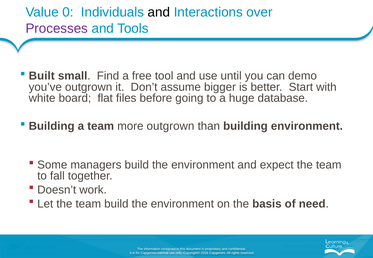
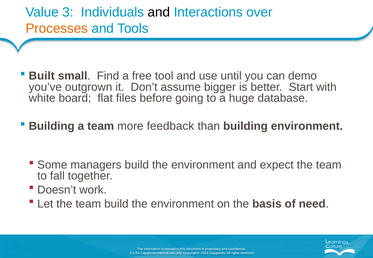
0: 0 -> 3 (68, 12)
Processes colour: purple -> orange (57, 28)
more outgrown: outgrown -> feedback (170, 126)
